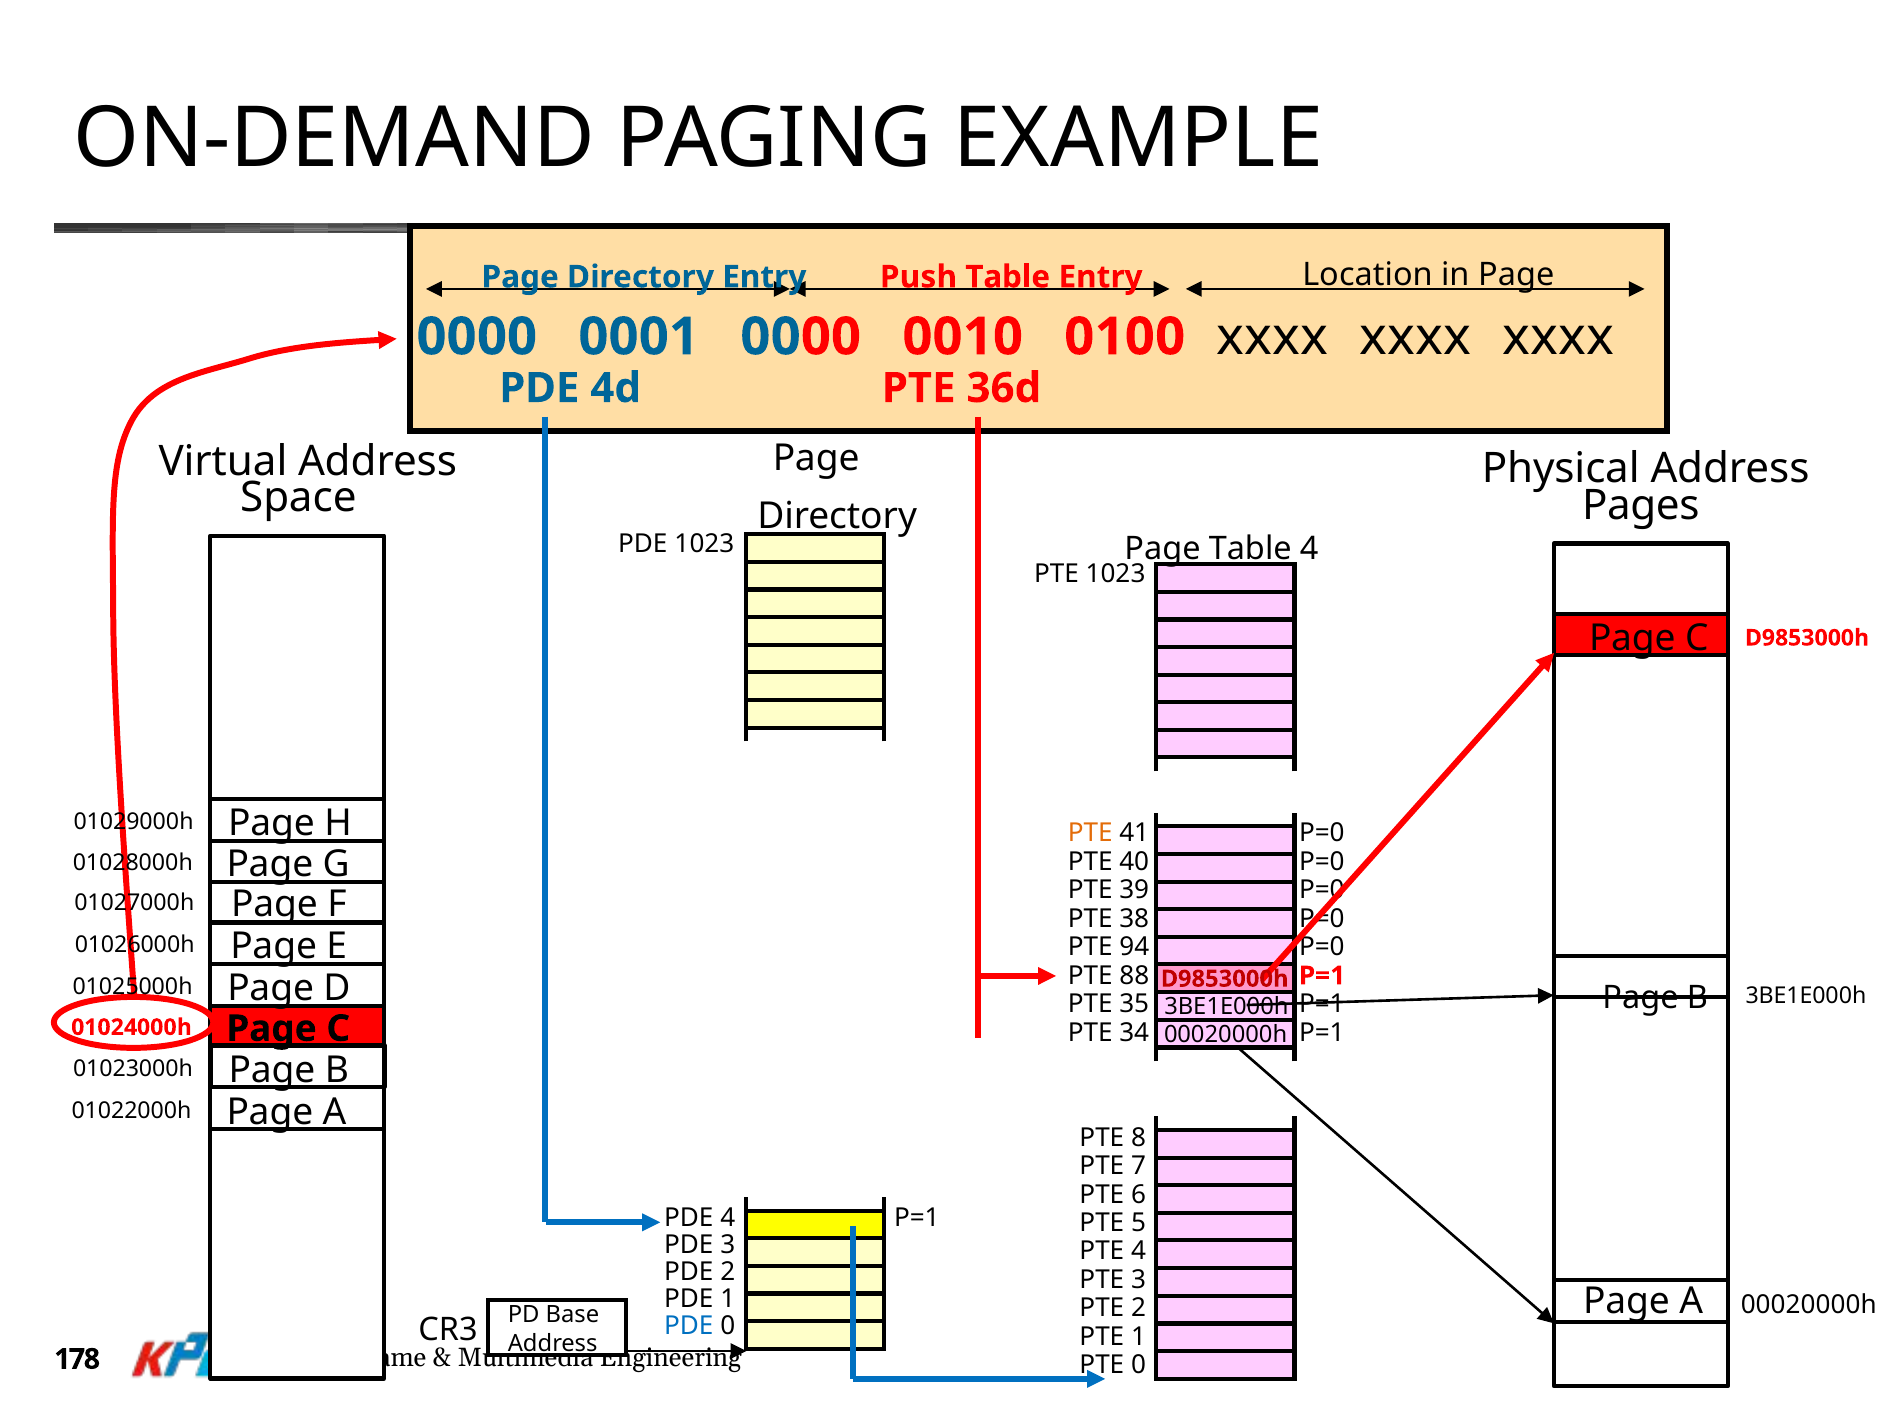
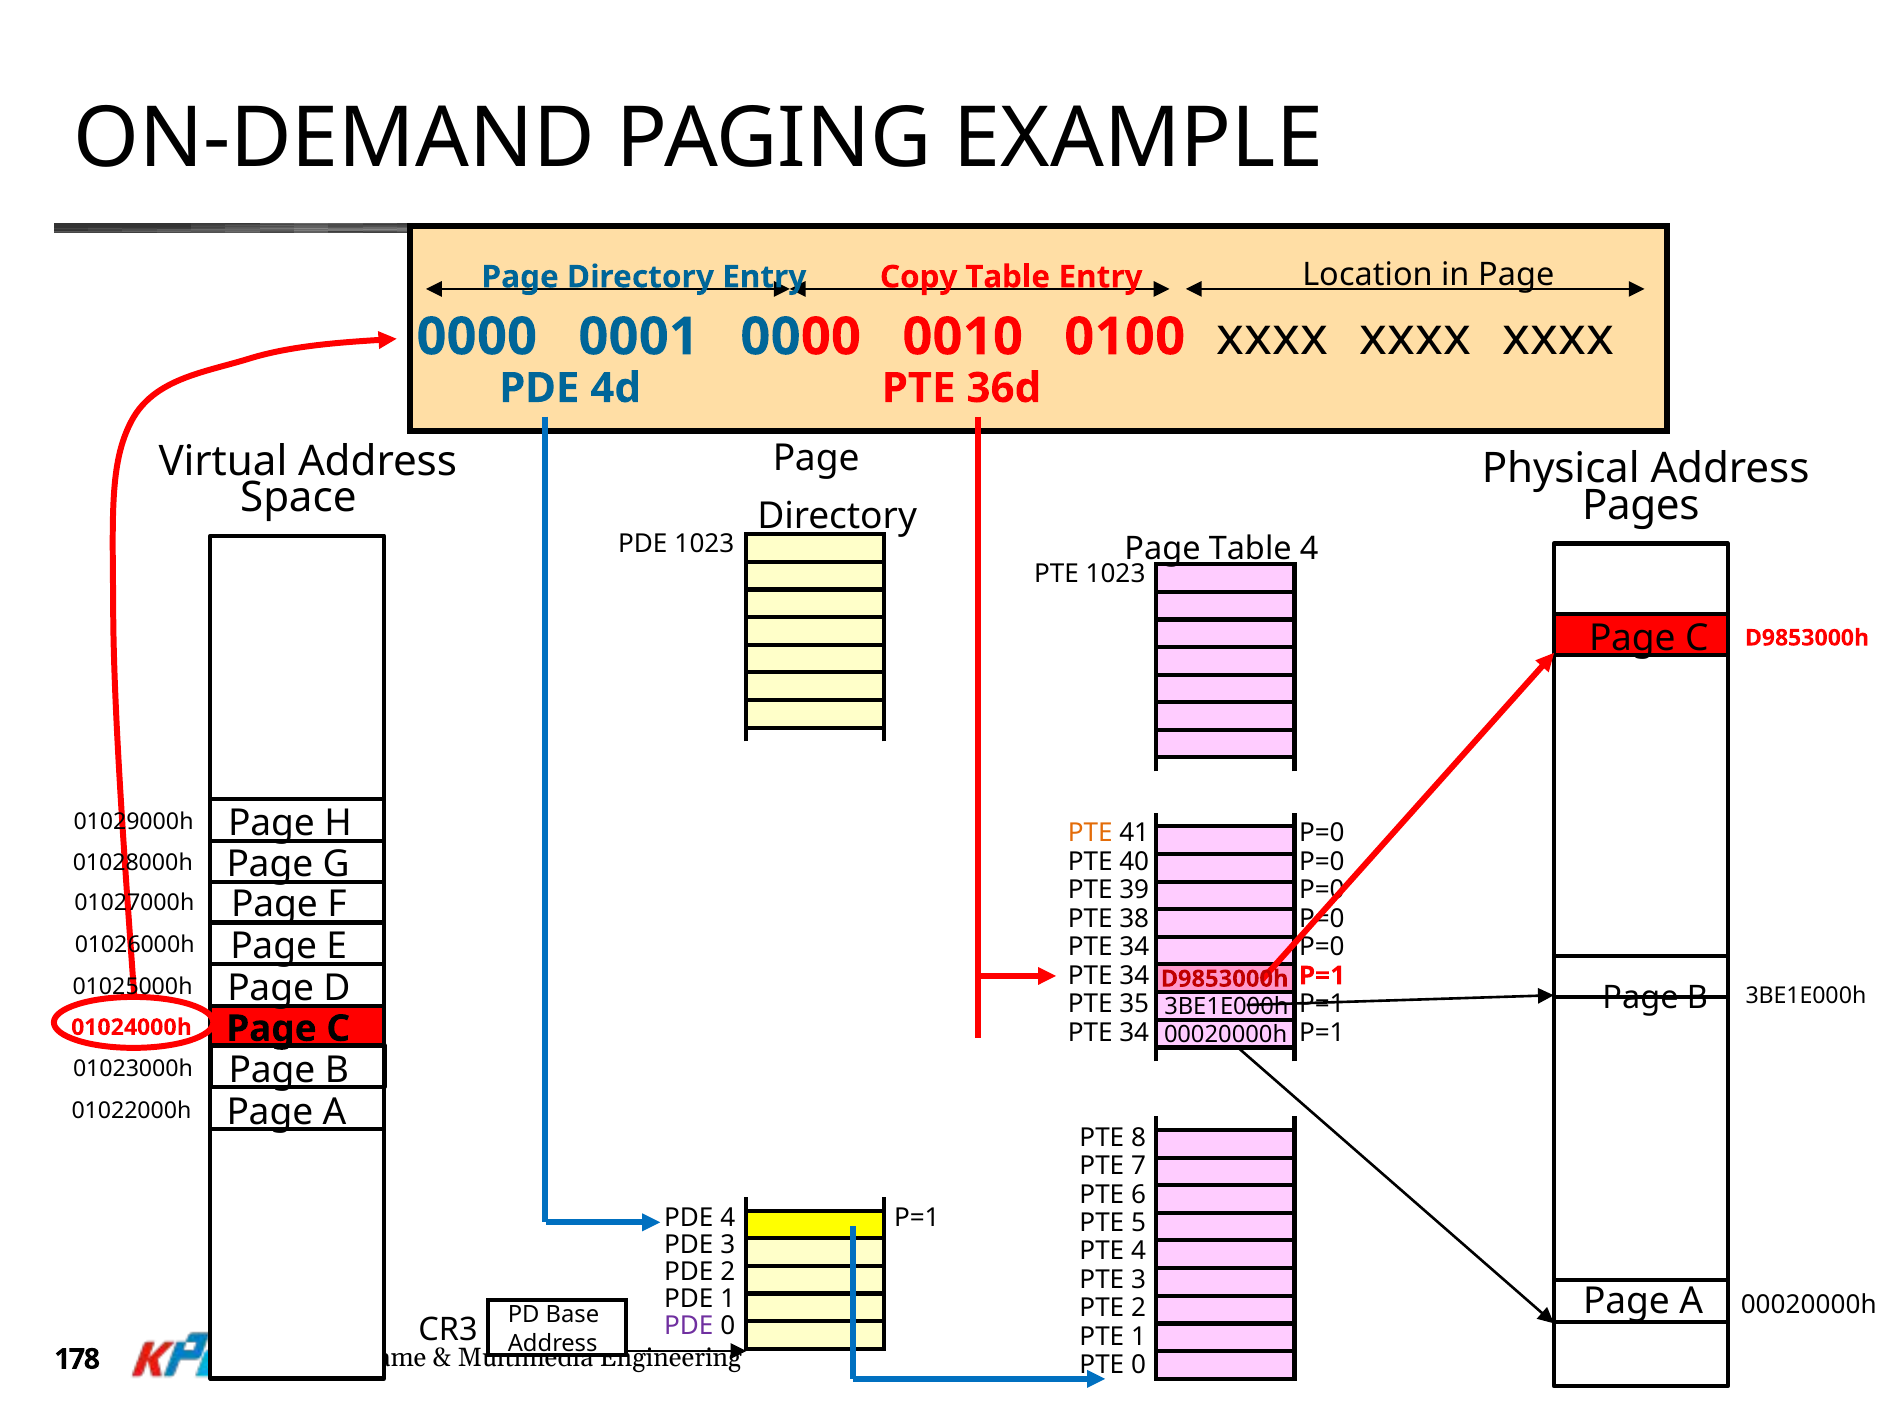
Push: Push -> Copy (919, 277)
94: 94 -> 34 (1134, 947)
88: 88 -> 34 (1134, 976)
PDE colour: blue -> purple (689, 1326)
